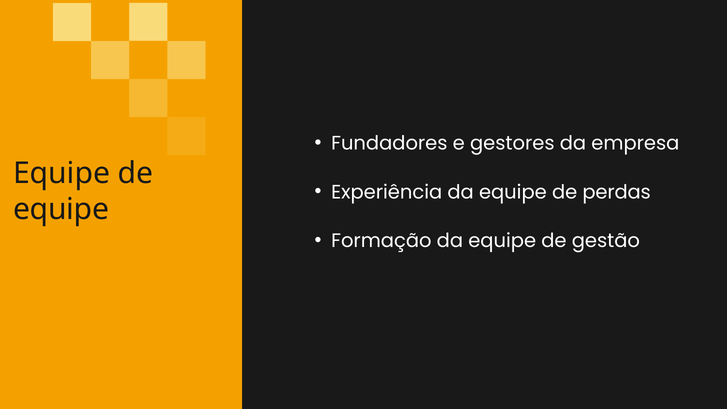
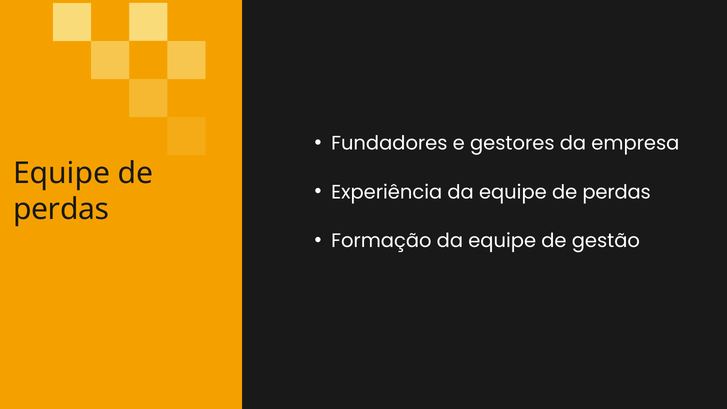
equipe: equipe -> perdas (61, 209)
